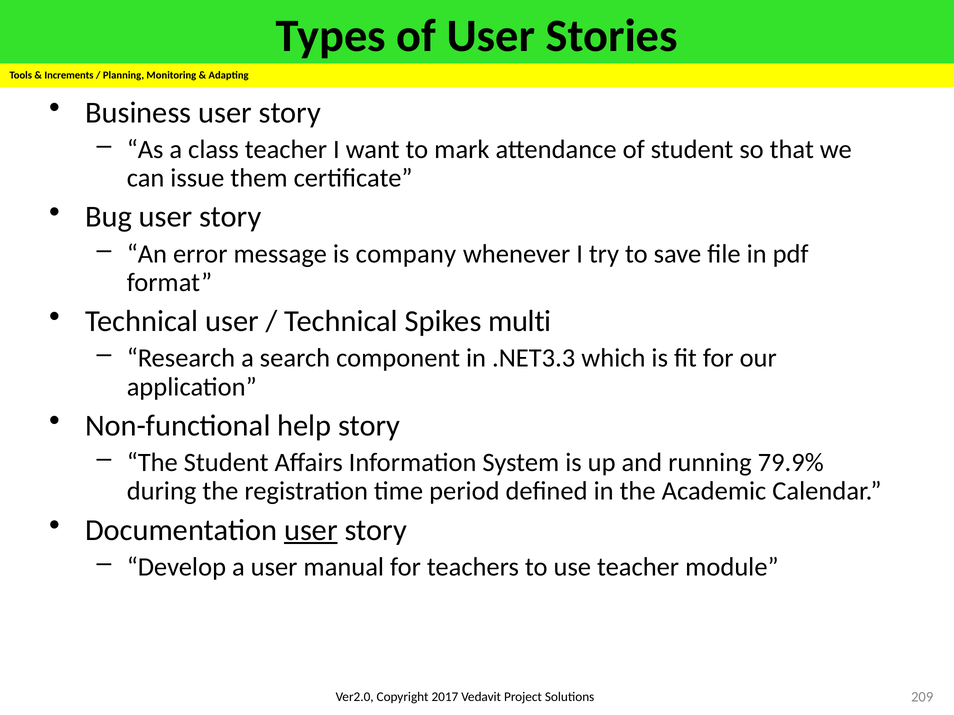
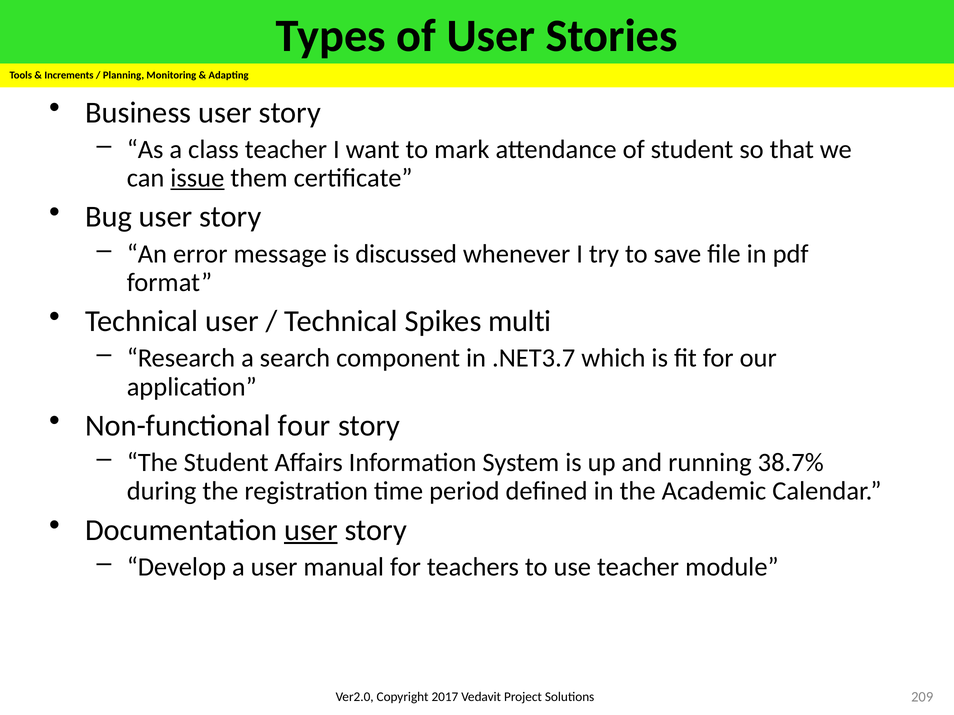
issue underline: none -> present (197, 178)
company: company -> discussed (406, 254)
.NET3.3: .NET3.3 -> .NET3.7 (534, 358)
help: help -> four (304, 426)
79.9%: 79.9% -> 38.7% (791, 463)
